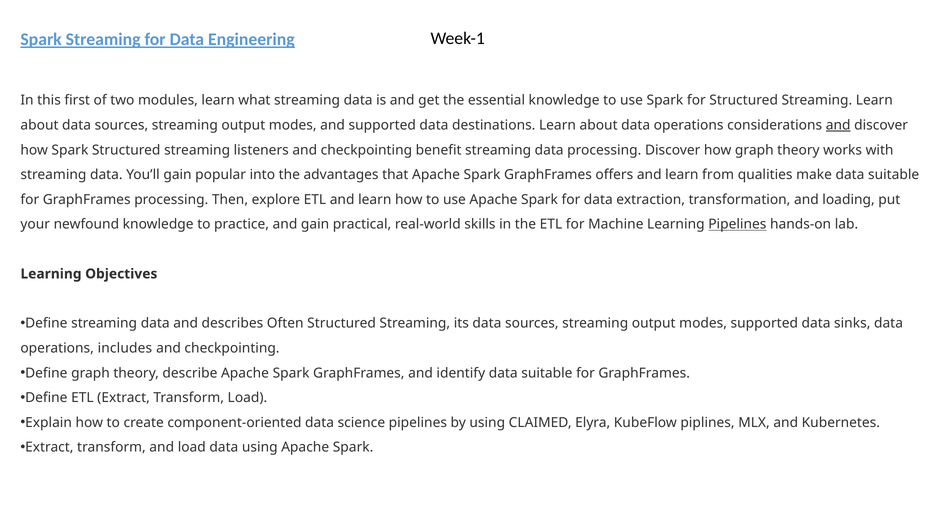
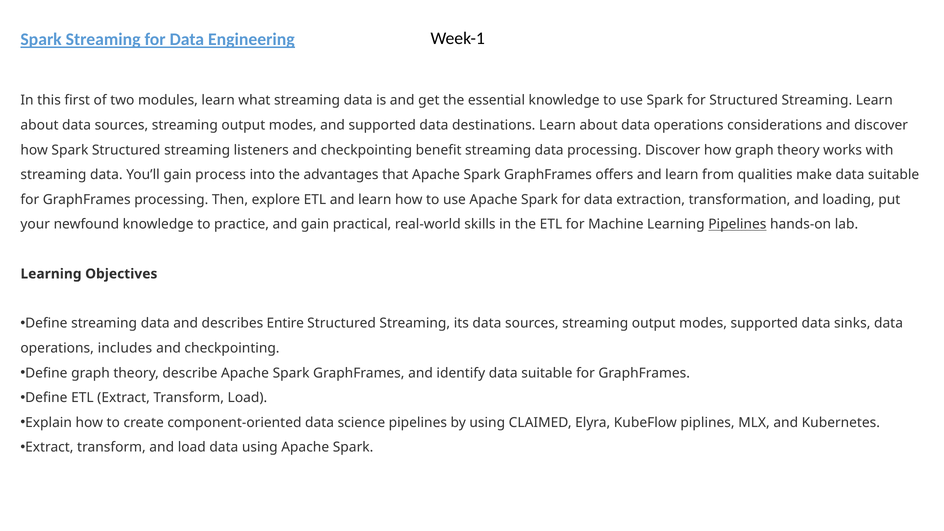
and underline: present -> none (838, 125)
popular: popular -> process (221, 175)
Often: Often -> Entire (285, 323)
